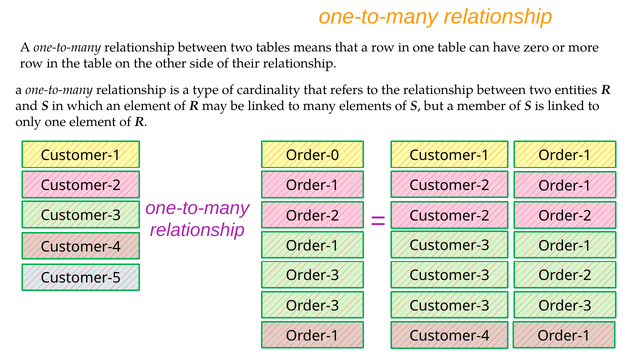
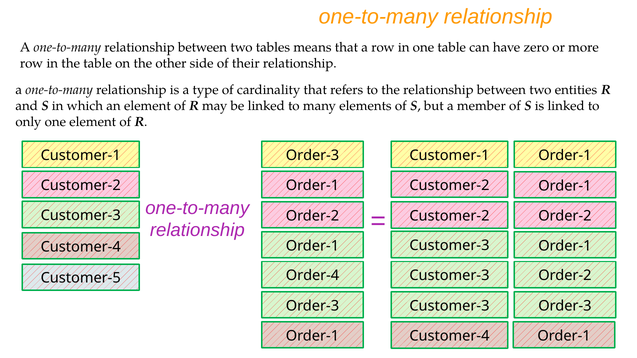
Order-0: Order-0 -> Order-3 (313, 156)
Order-3: Order-3 -> Order-4 (313, 276)
